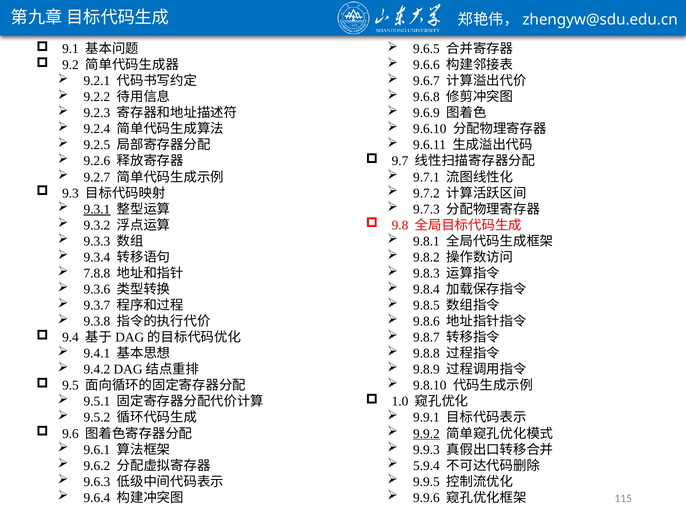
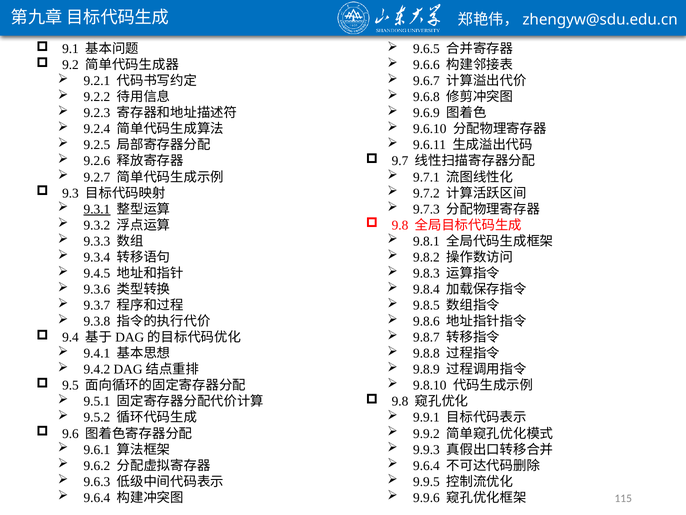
7.8.8: 7.8.8 -> 9.4.5 (97, 273)
1.0: 1.0 -> 9.8 (400, 401)
9.9.2 underline: present -> none (426, 433)
5.9.4: 5.9.4 -> 9.6.4 (426, 465)
